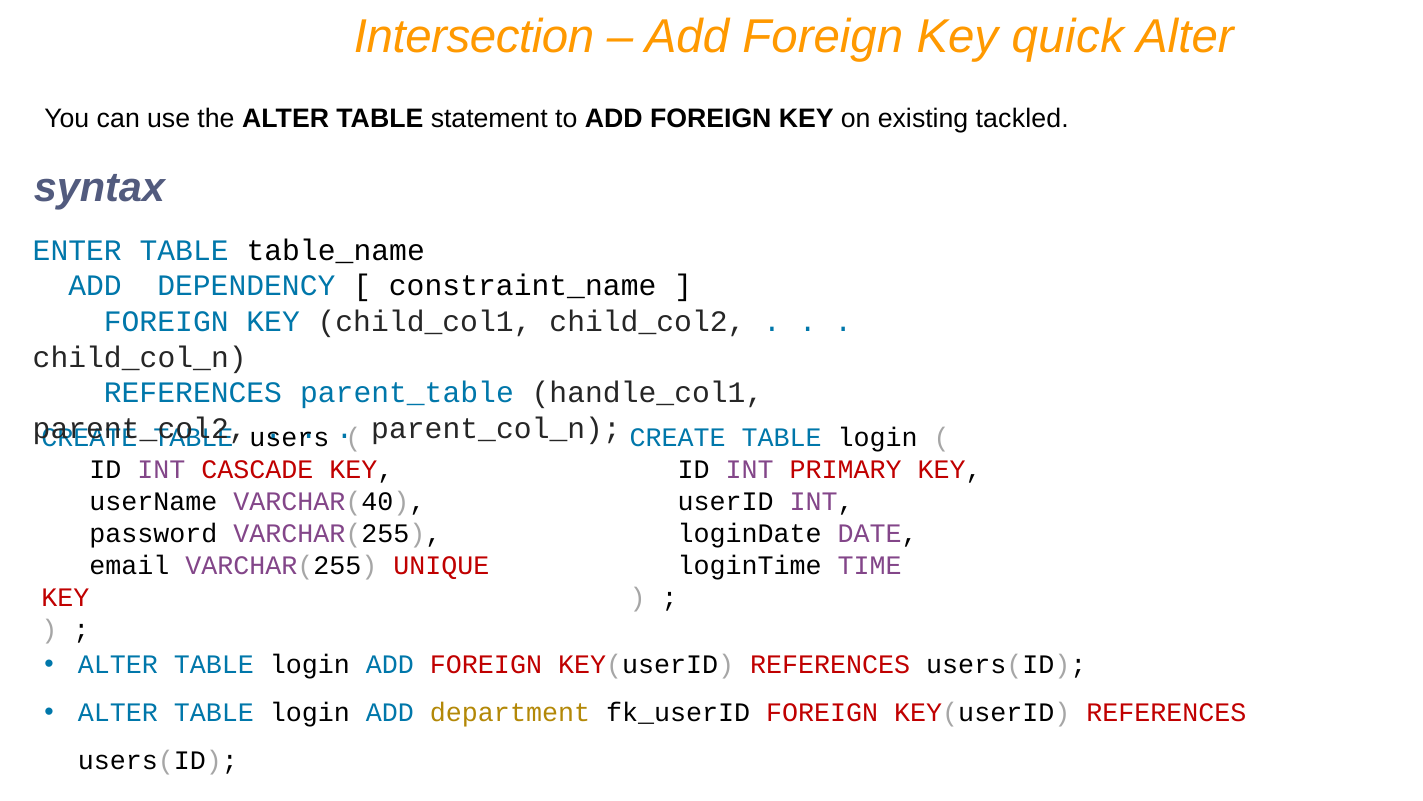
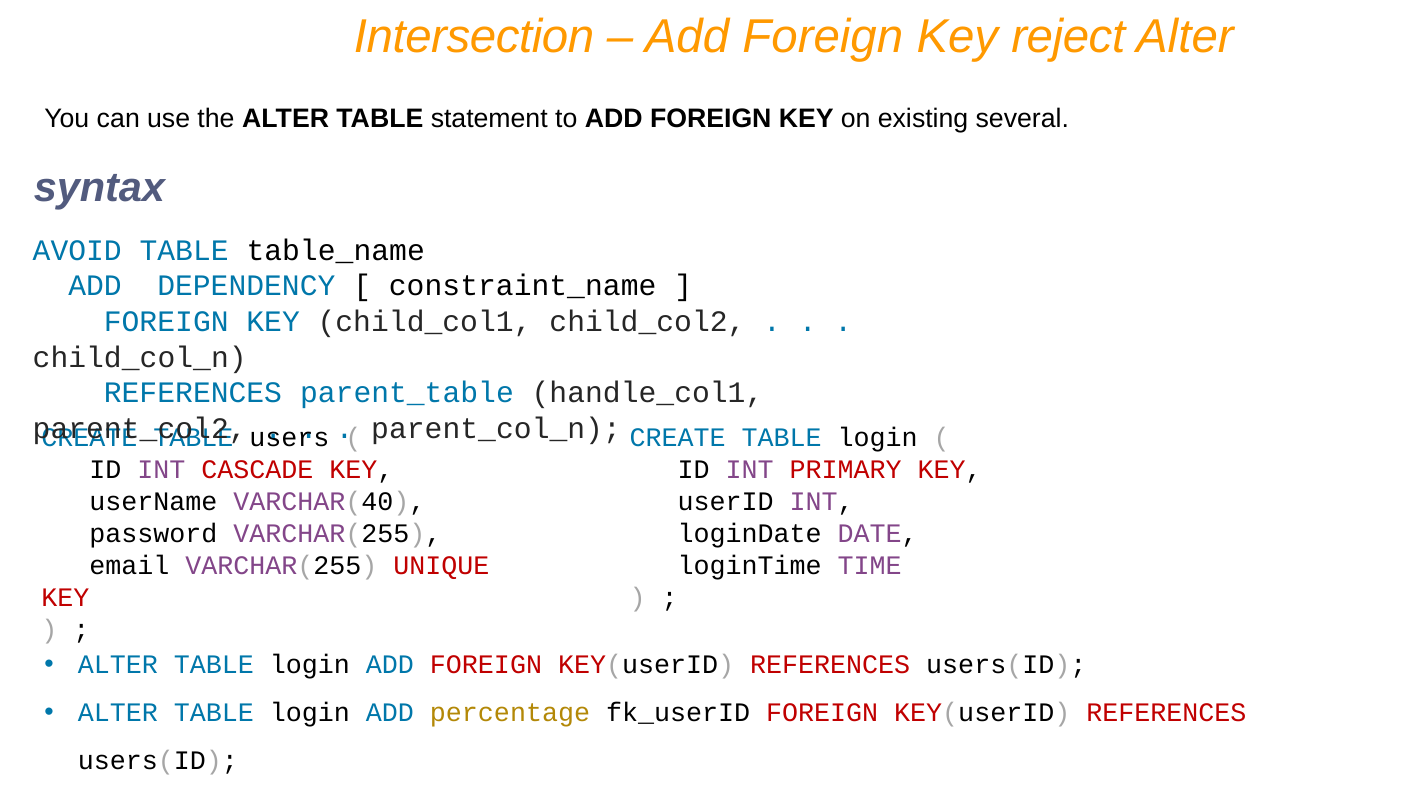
quick: quick -> reject (1068, 37)
tackled: tackled -> several (1022, 119)
ENTER: ENTER -> AVOID (77, 250)
department: department -> percentage (510, 713)
